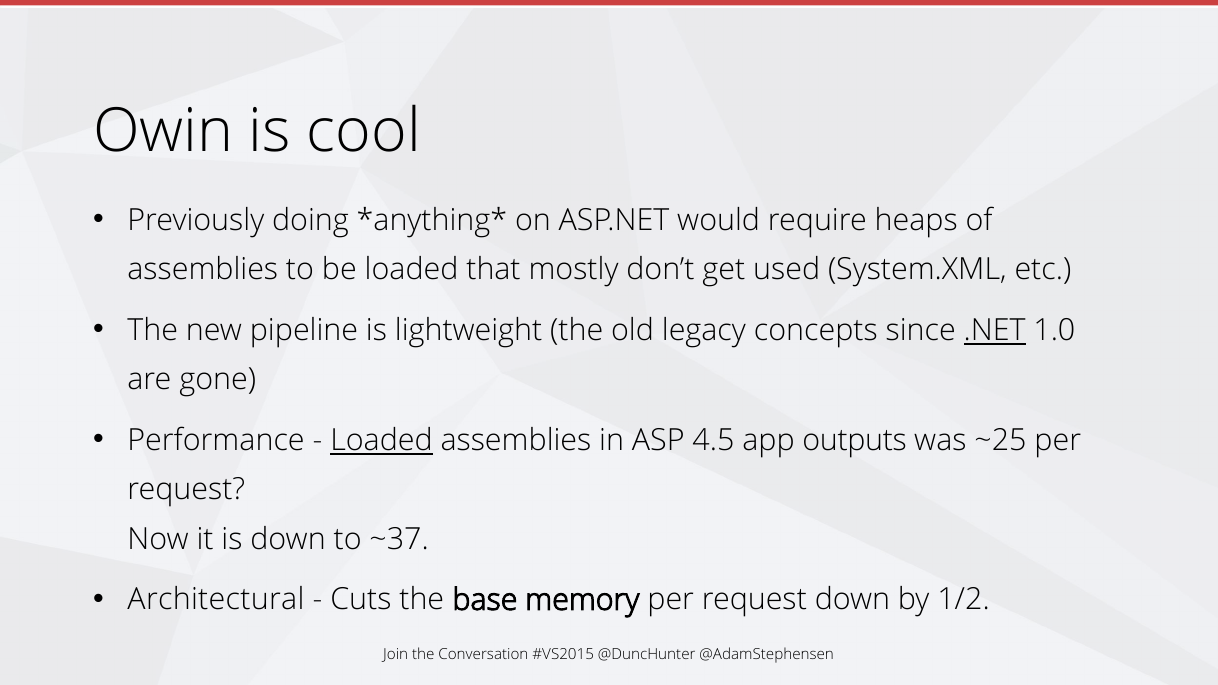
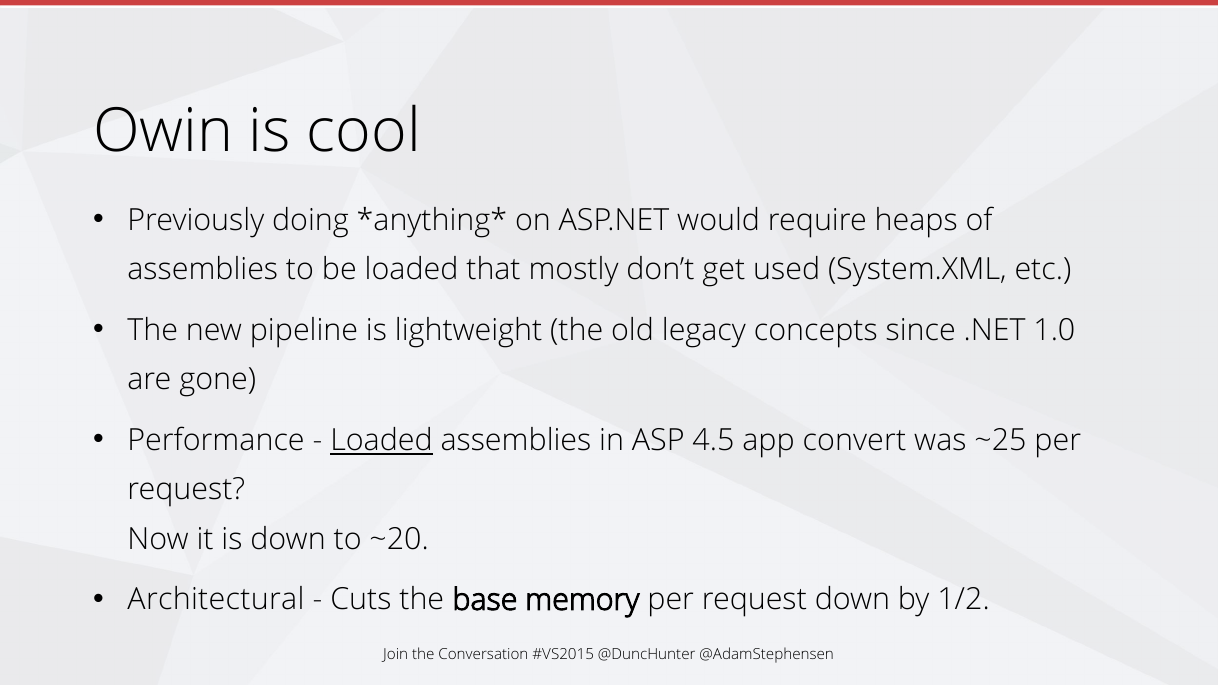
.NET underline: present -> none (995, 331)
outputs: outputs -> convert (854, 441)
~37: ~37 -> ~20 (399, 539)
